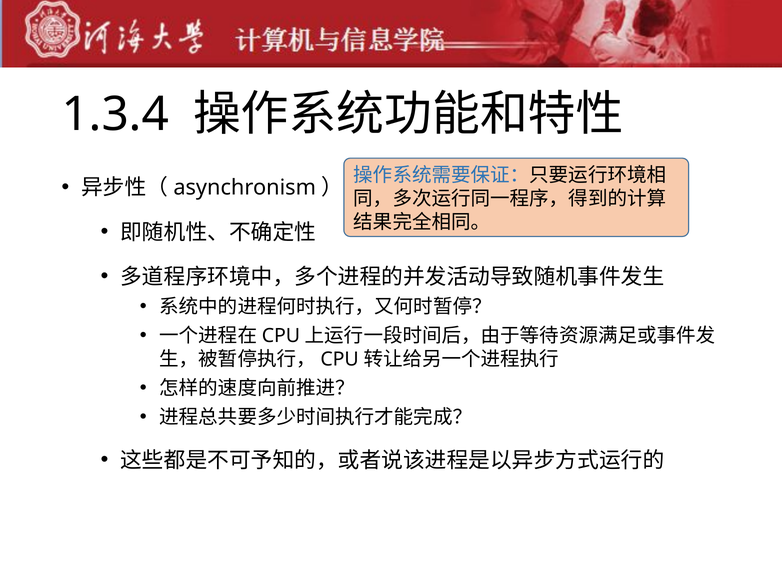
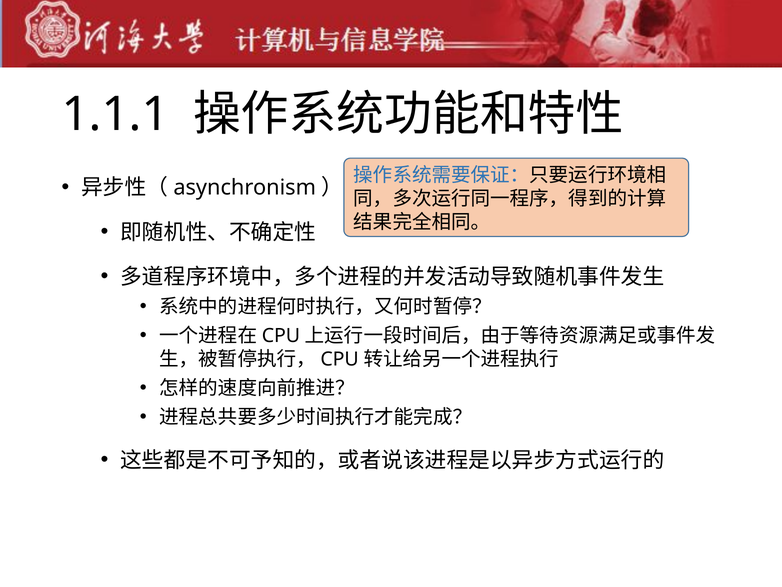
1.3.4: 1.3.4 -> 1.1.1 (115, 115)
